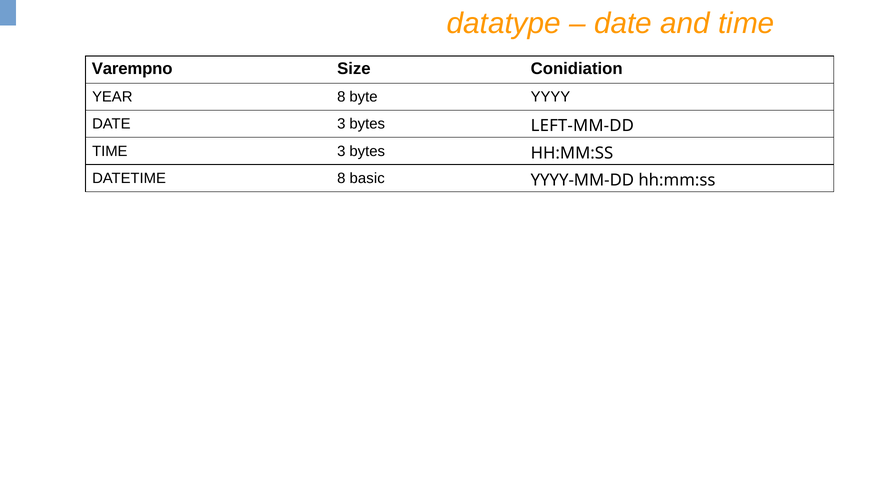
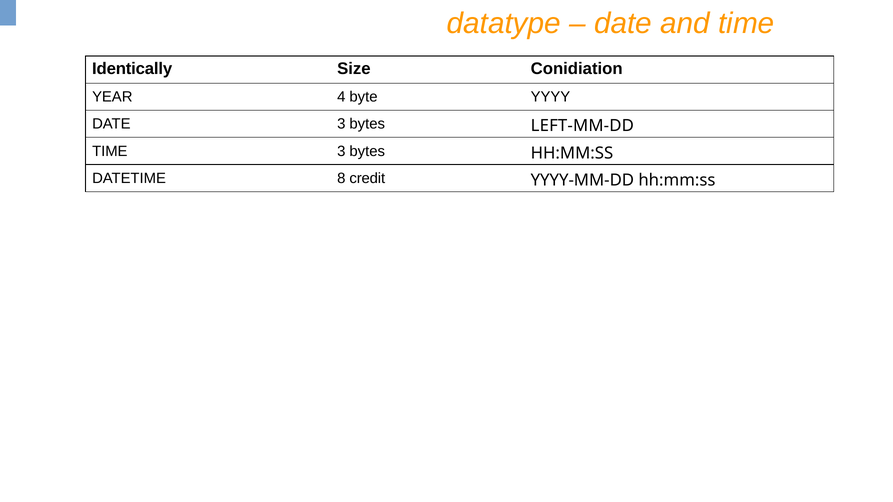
Varempno: Varempno -> Identically (132, 69)
YEAR 8: 8 -> 4 (341, 97)
basic: basic -> credit (367, 178)
